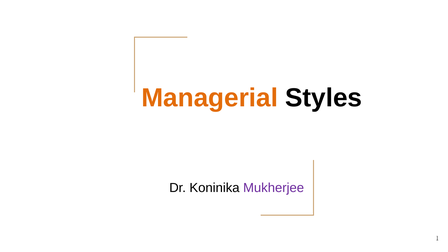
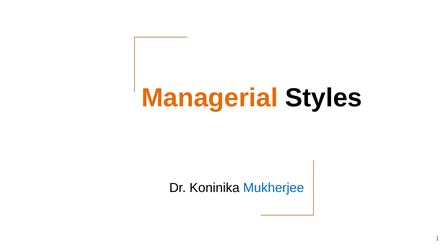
Mukherjee colour: purple -> blue (274, 188)
